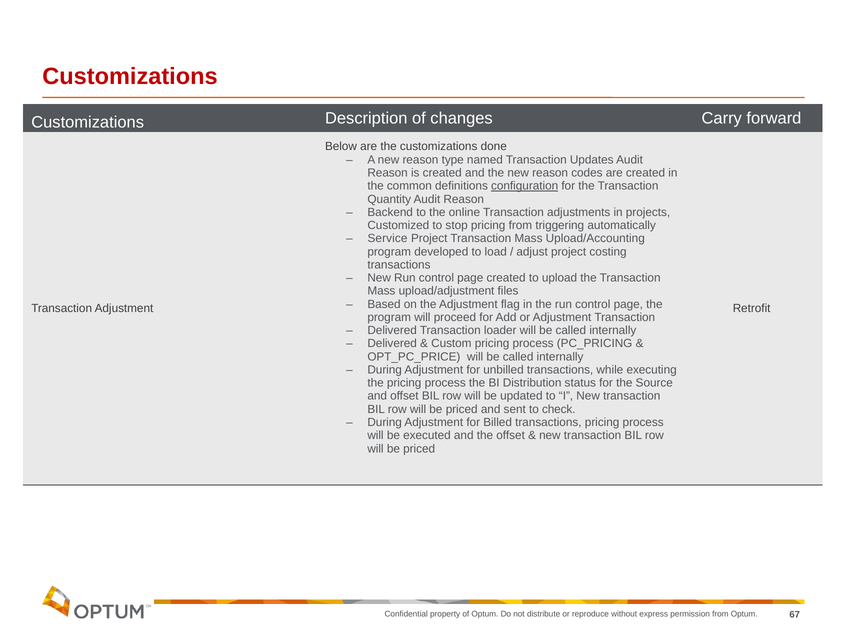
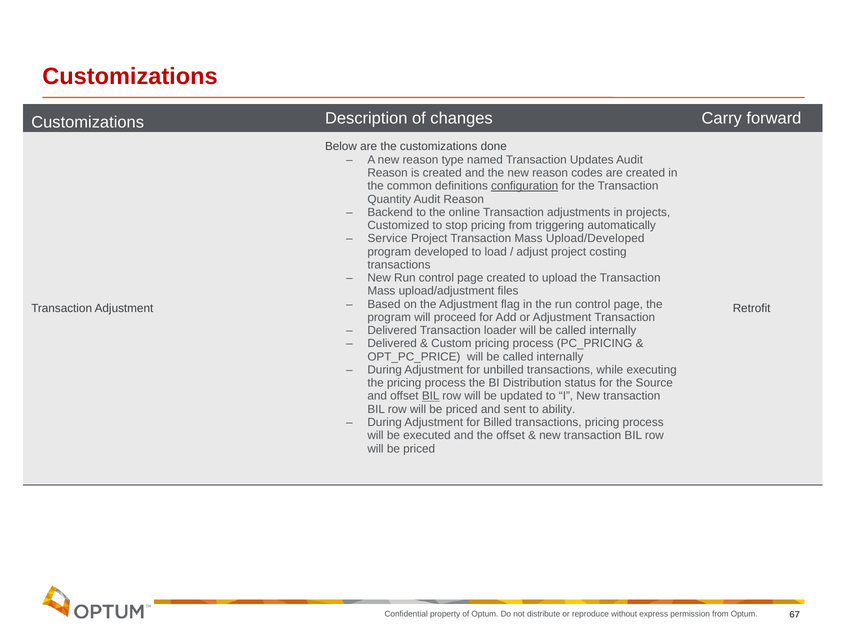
Upload/Accounting: Upload/Accounting -> Upload/Developed (595, 239)
BIL underline: none -> present (431, 396)
check: check -> ability (559, 409)
